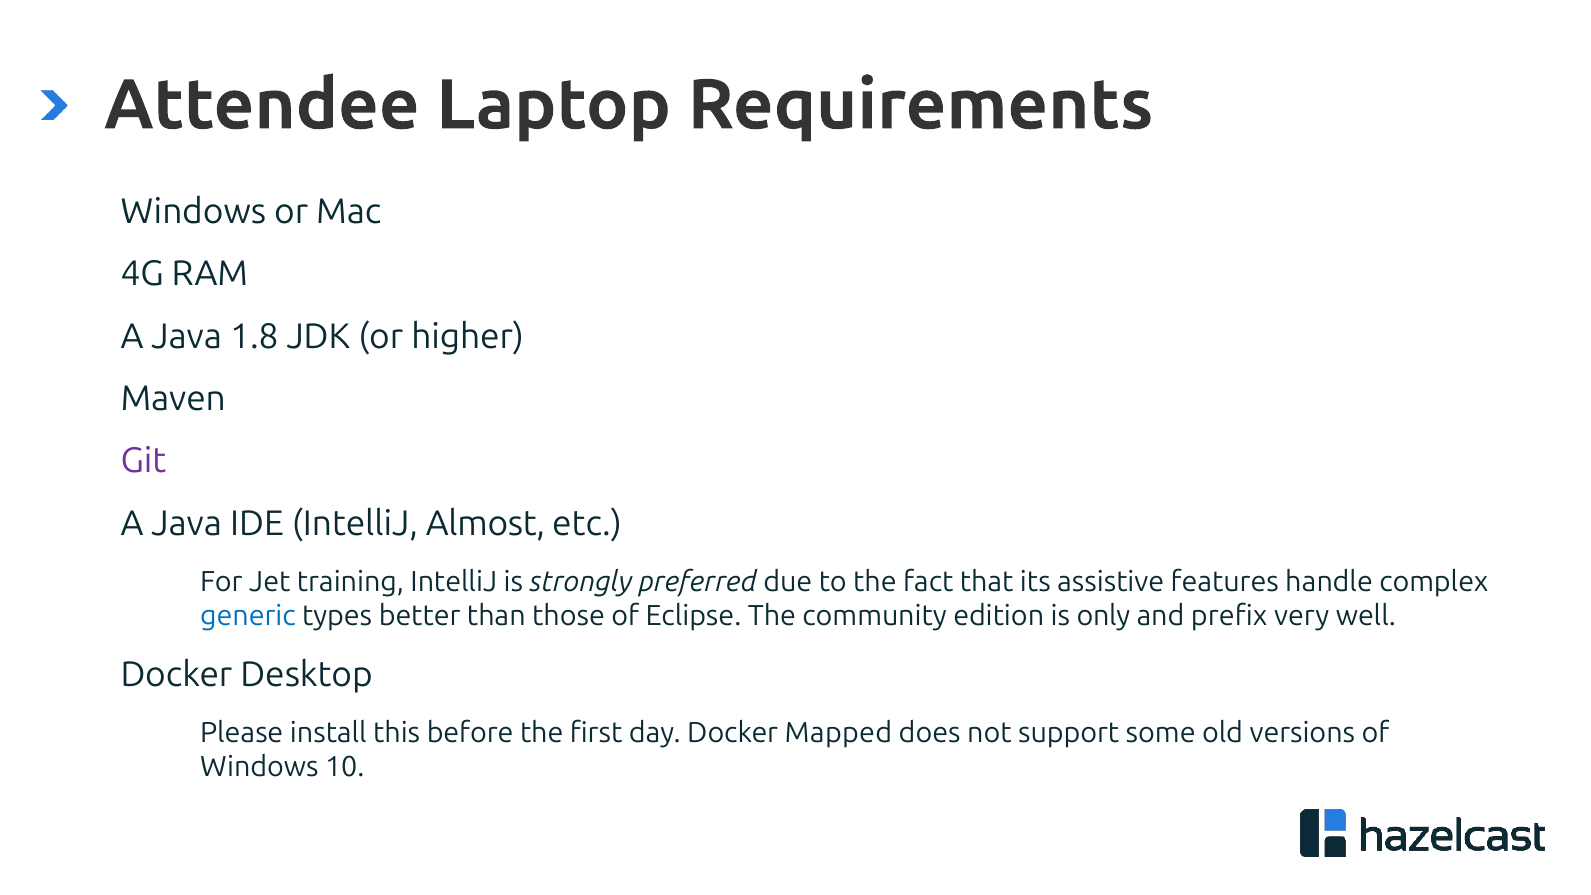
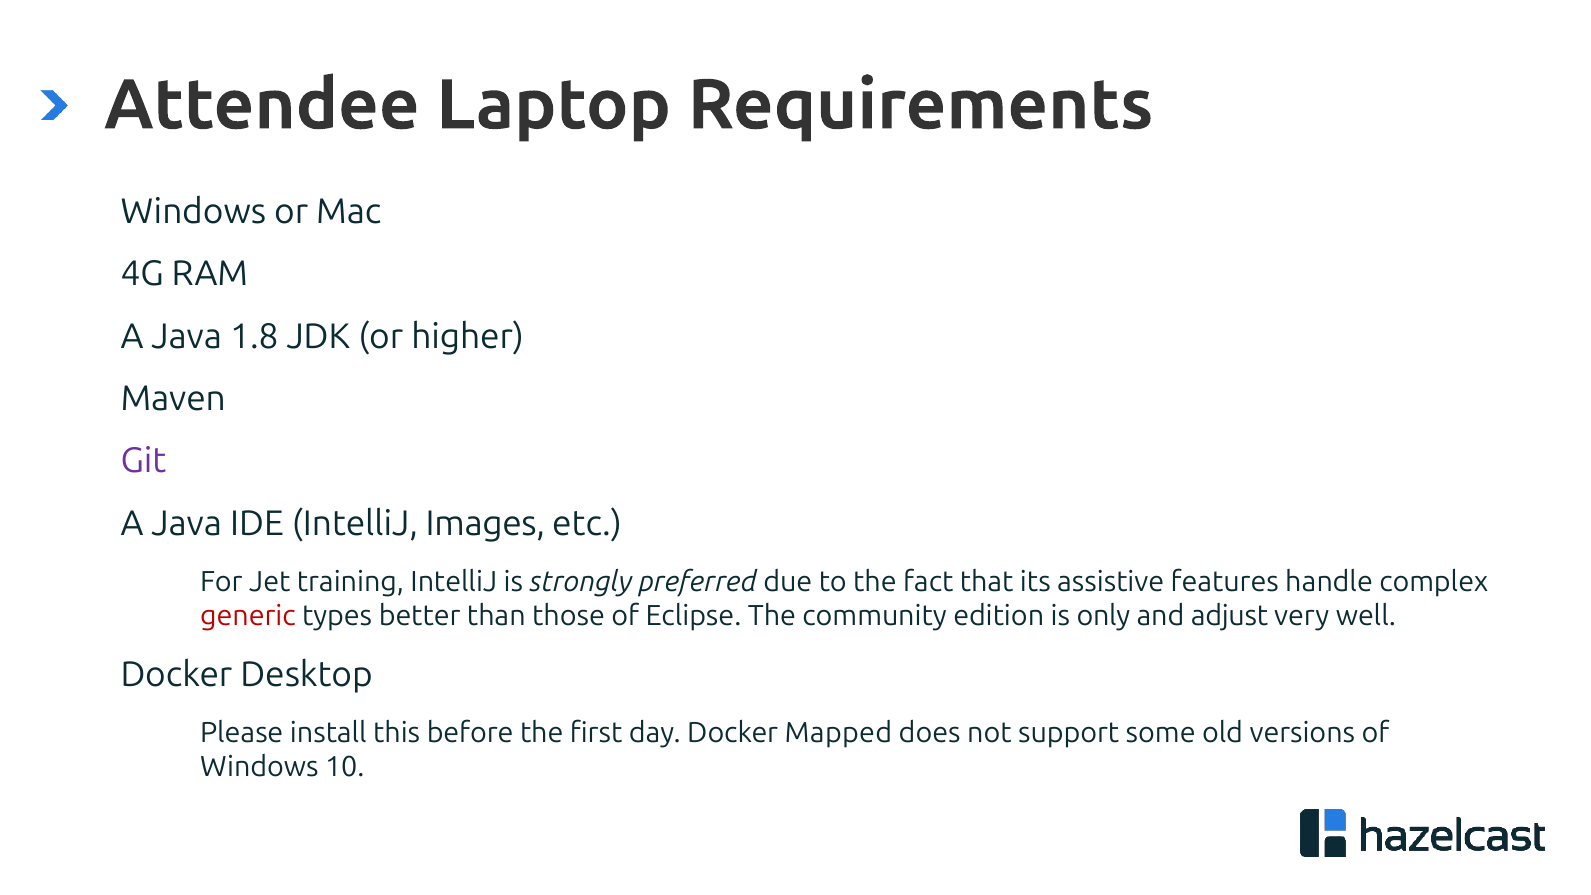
Almost: Almost -> Images (485, 524)
generic colour: blue -> red (248, 616)
prefix: prefix -> adjust (1229, 616)
